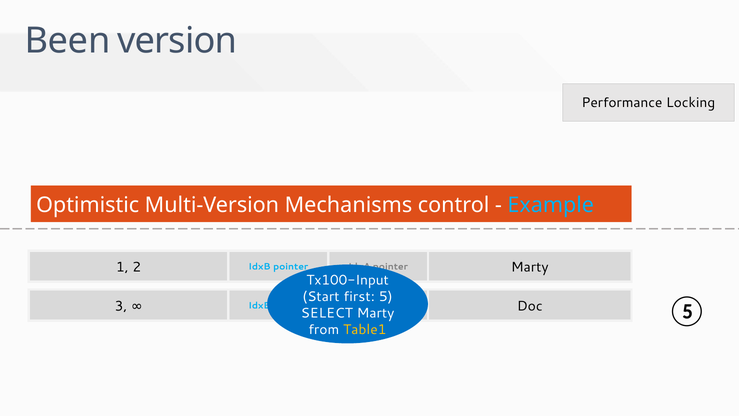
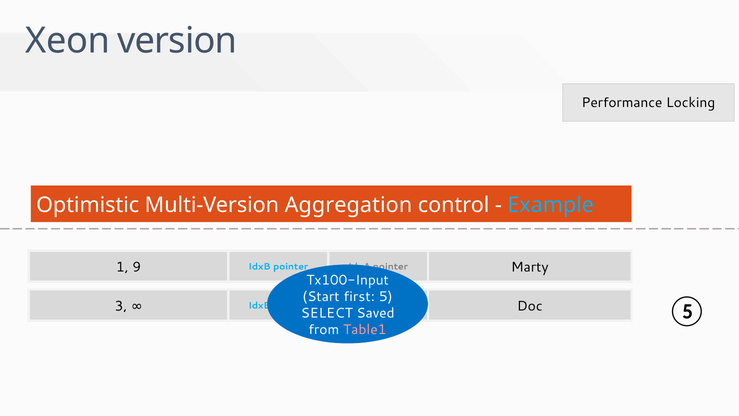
Been: Been -> Xeon (68, 41)
Mechanisms: Mechanisms -> Aggregation (348, 205)
2: 2 -> 9 (137, 267)
SELECT Marty: Marty -> Saved (376, 313)
Table1 colour: yellow -> pink (365, 330)
